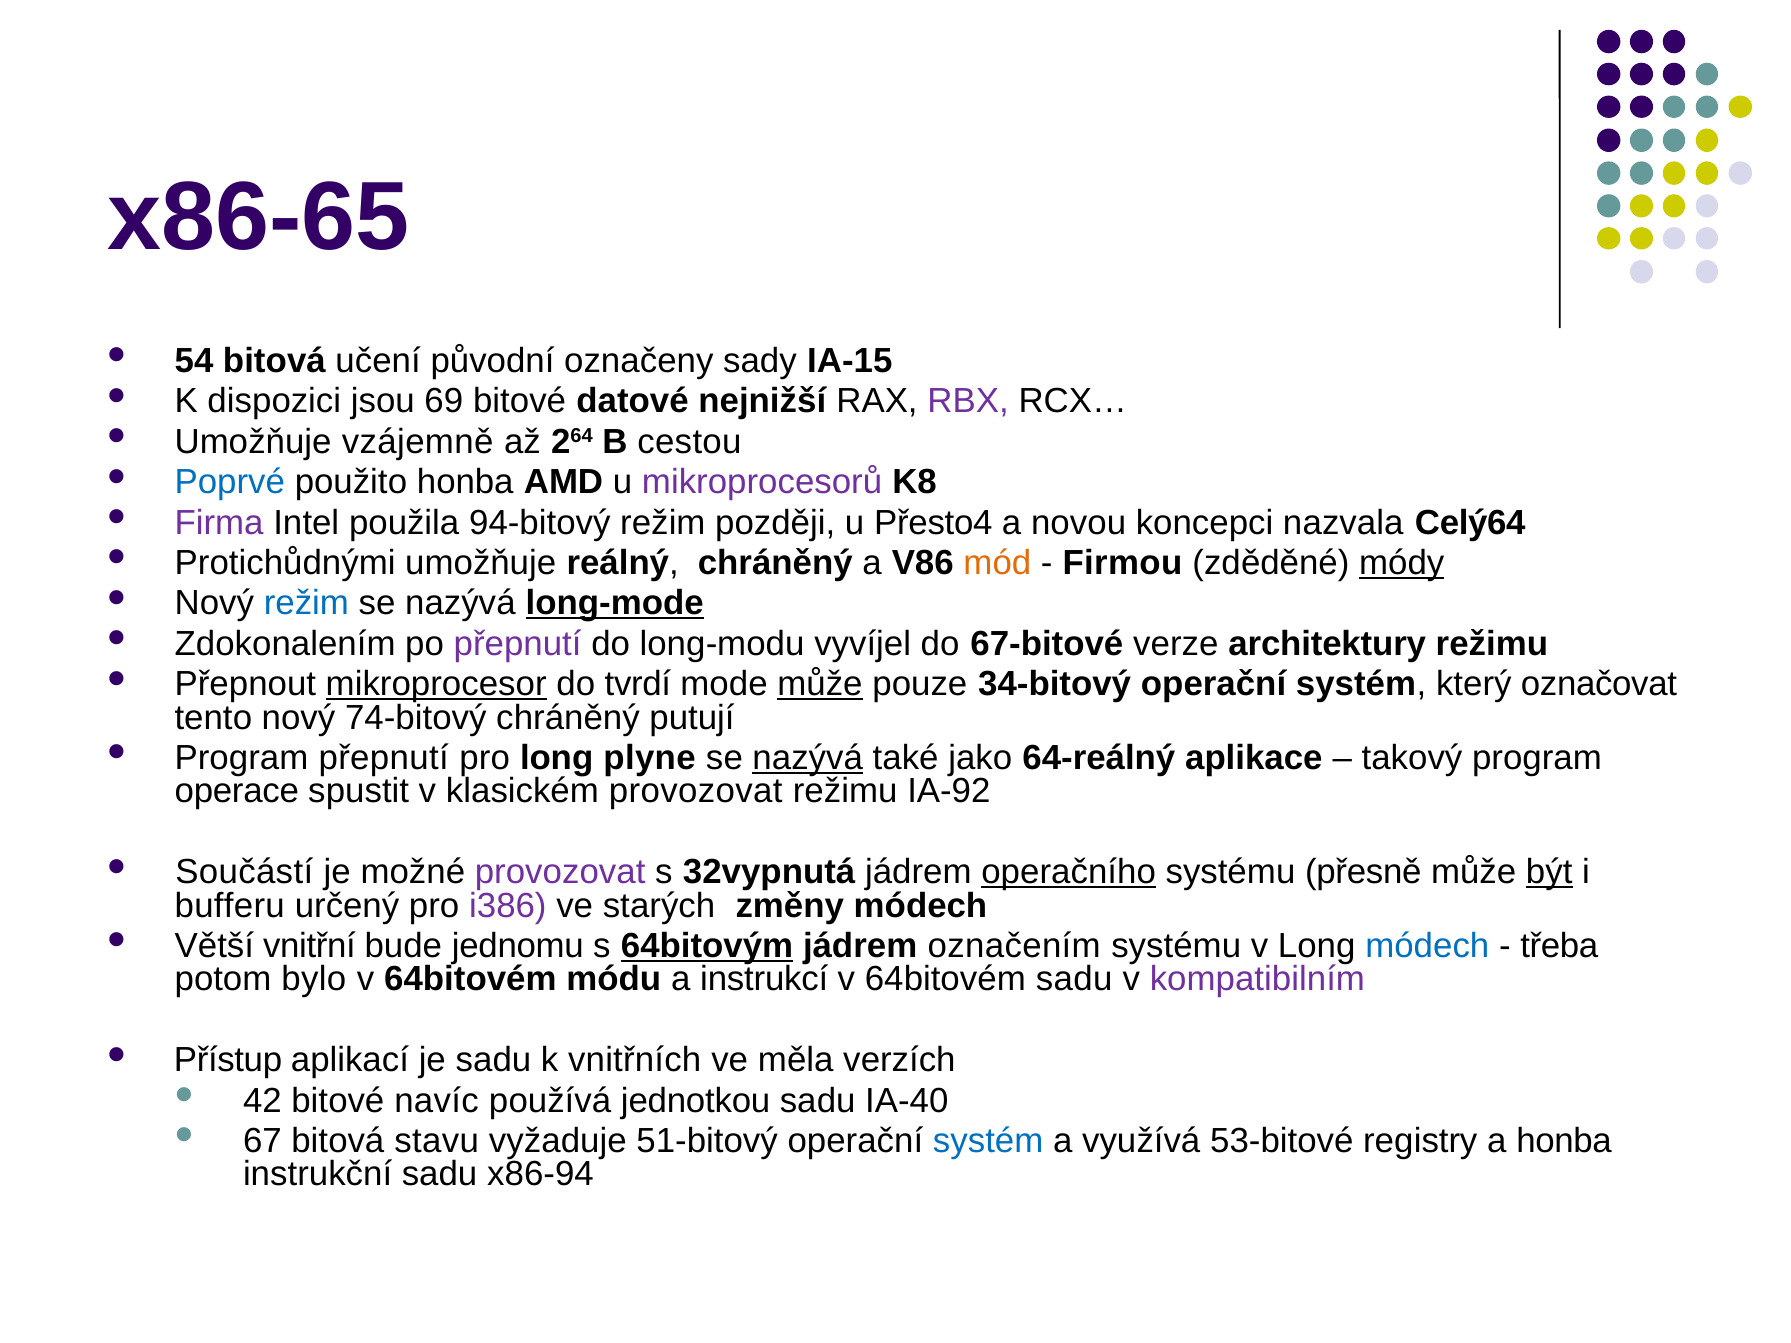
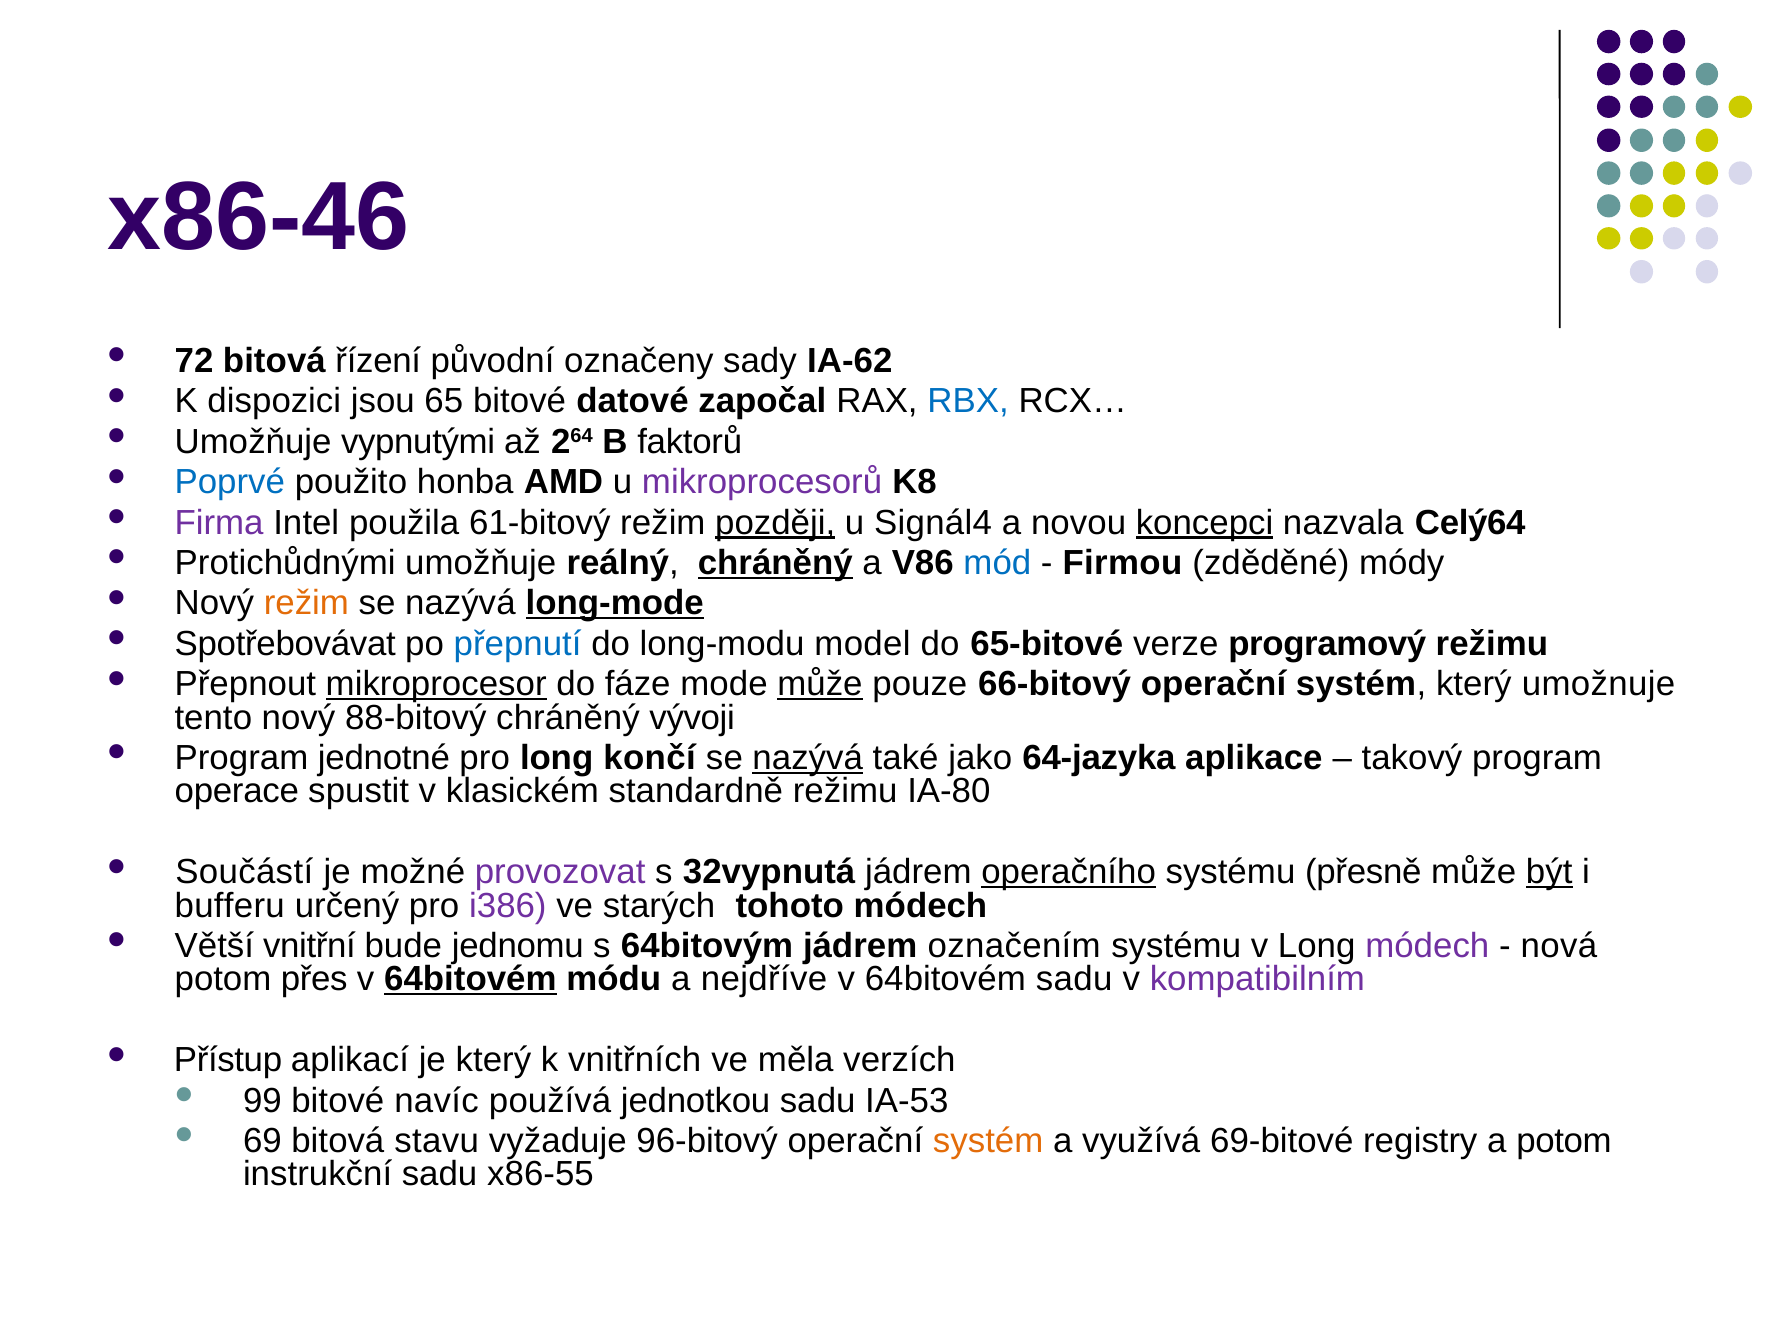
x86-65: x86-65 -> x86-46 (258, 217)
54: 54 -> 72 (194, 361)
učení: učení -> řízení (378, 361)
IA-15: IA-15 -> IA-62 (850, 361)
69: 69 -> 65 (444, 401)
nejnižší: nejnižší -> započal (762, 401)
RBX colour: purple -> blue (968, 401)
vzájemně: vzájemně -> vypnutými (418, 442)
cestou: cestou -> faktorů (690, 442)
94-bitový: 94-bitový -> 61-bitový (540, 523)
později underline: none -> present (775, 523)
Přesto4: Přesto4 -> Signál4 (933, 523)
koncepci underline: none -> present (1205, 523)
chráněný underline: none -> present (775, 563)
mód colour: orange -> blue (997, 563)
módy underline: present -> none (1402, 563)
režim colour: blue -> orange (306, 603)
Zdokonalením: Zdokonalením -> Spotřebovávat (285, 644)
přepnutí colour: purple -> blue (518, 644)
vyvíjel: vyvíjel -> model (863, 644)
67-bitové: 67-bitové -> 65-bitové (1047, 644)
architektury: architektury -> programový (1327, 644)
tvrdí: tvrdí -> fáze (638, 684)
34-bitový: 34-bitový -> 66-bitový (1055, 684)
označovat: označovat -> umožnuje (1599, 684)
74-bitový: 74-bitový -> 88-bitový (416, 718)
putují: putují -> vývoji (692, 718)
Program přepnutí: přepnutí -> jednotné (384, 758)
plyne: plyne -> končí (650, 758)
64-reálný: 64-reálný -> 64-jazyka (1099, 758)
klasickém provozovat: provozovat -> standardně (696, 791)
IA-92: IA-92 -> IA-80 (949, 791)
změny: změny -> tohoto (790, 906)
64bitovým underline: present -> none (707, 946)
módech colour: blue -> purple (1427, 946)
třeba: třeba -> nová (1559, 946)
bylo: bylo -> přes (314, 980)
64bitovém underline: none -> present (470, 980)
instrukcí: instrukcí -> nejdříve (764, 980)
je sadu: sadu -> který (493, 1060)
42: 42 -> 99 (262, 1101)
IA-40: IA-40 -> IA-53 (907, 1101)
67: 67 -> 69 (262, 1141)
51-bitový: 51-bitový -> 96-bitový (707, 1141)
systém colour: blue -> orange (988, 1141)
53-bitové: 53-bitové -> 69-bitové (1282, 1141)
a honba: honba -> potom (1564, 1141)
x86-94: x86-94 -> x86-55 (540, 1175)
